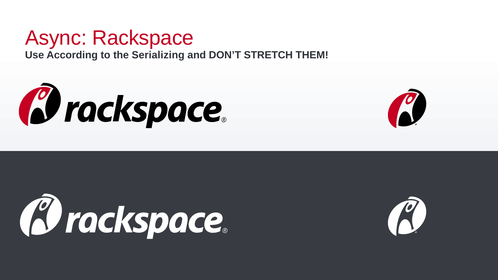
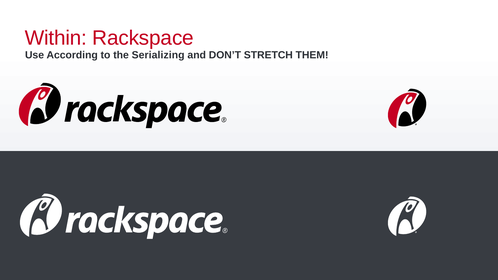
Async: Async -> Within (56, 38)
